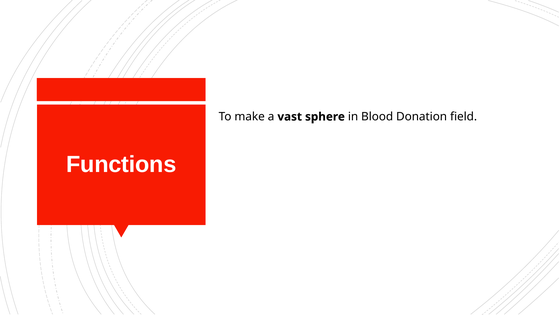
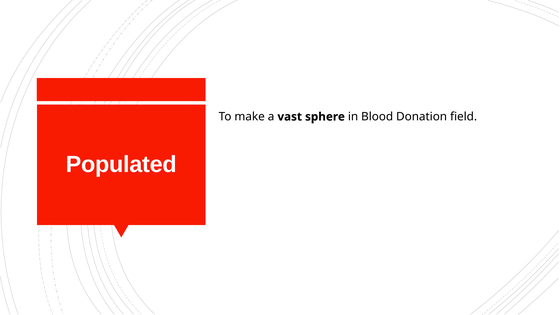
Functions: Functions -> Populated (121, 164)
